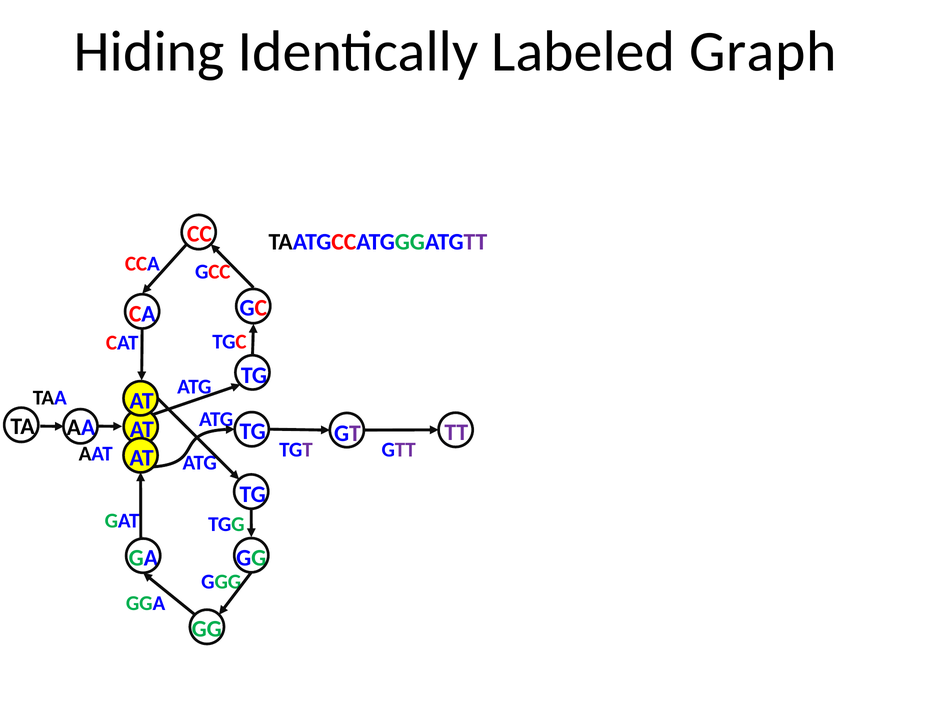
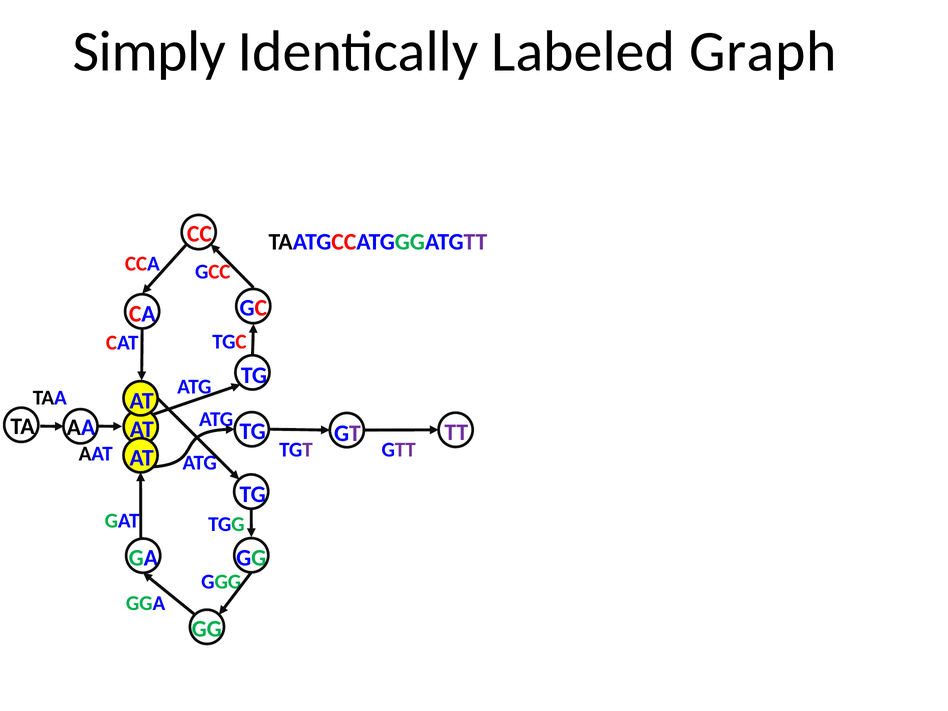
Hiding: Hiding -> Simply (149, 51)
